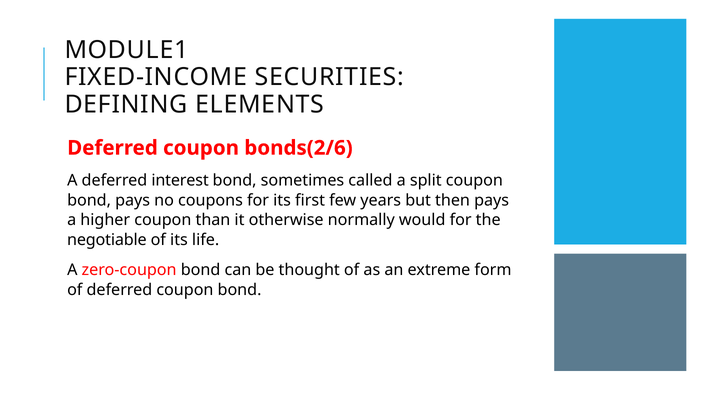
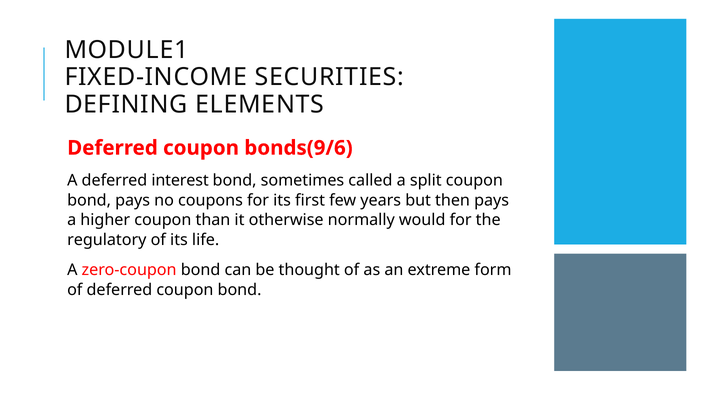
bonds(2/6: bonds(2/6 -> bonds(9/6 (298, 148)
negotiable: negotiable -> regulatory (107, 240)
